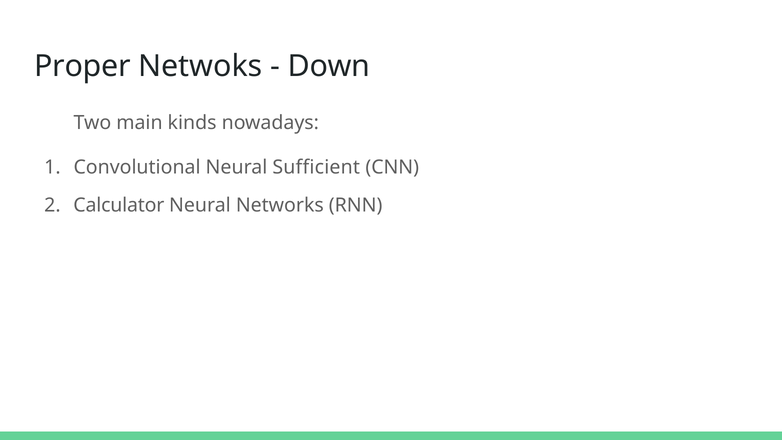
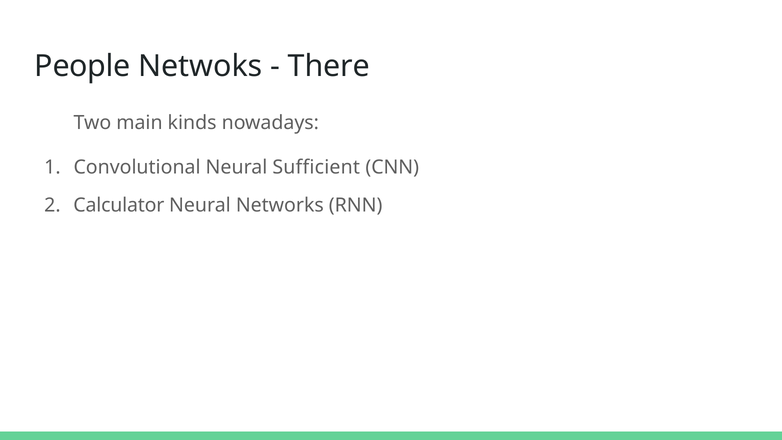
Proper: Proper -> People (82, 66)
Down: Down -> There (329, 66)
